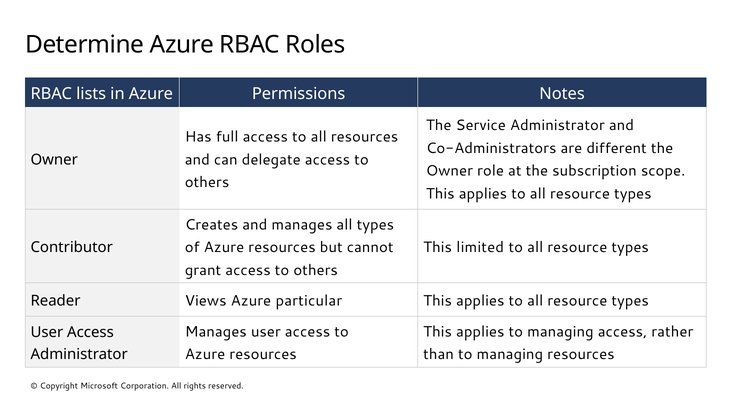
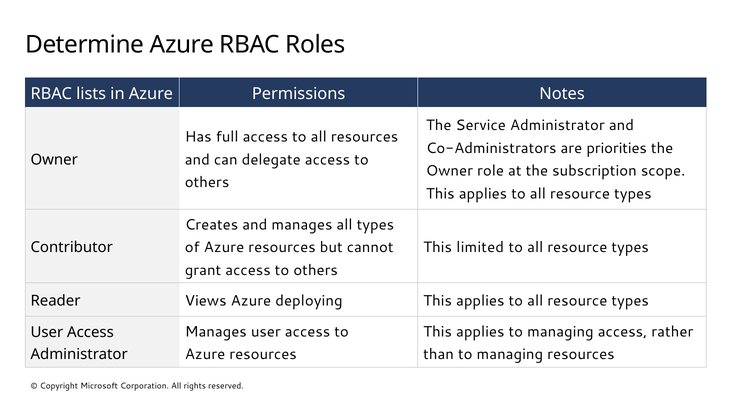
different: different -> priorities (617, 148)
particular: particular -> deploying (309, 301)
